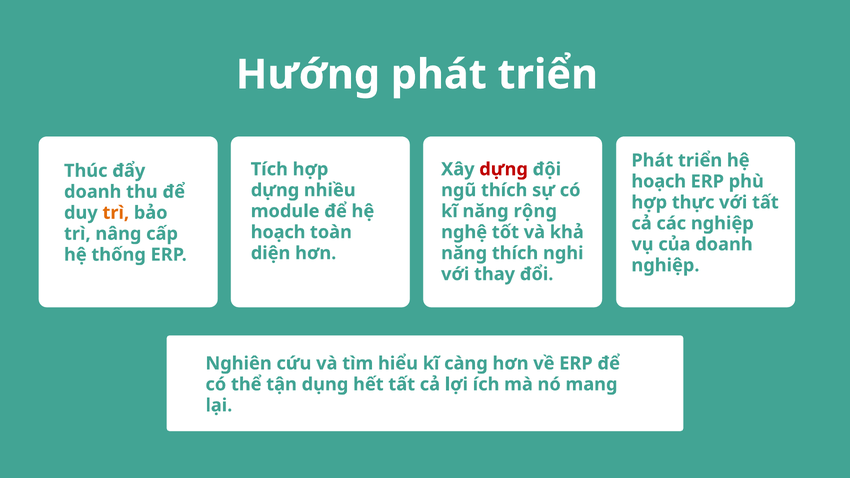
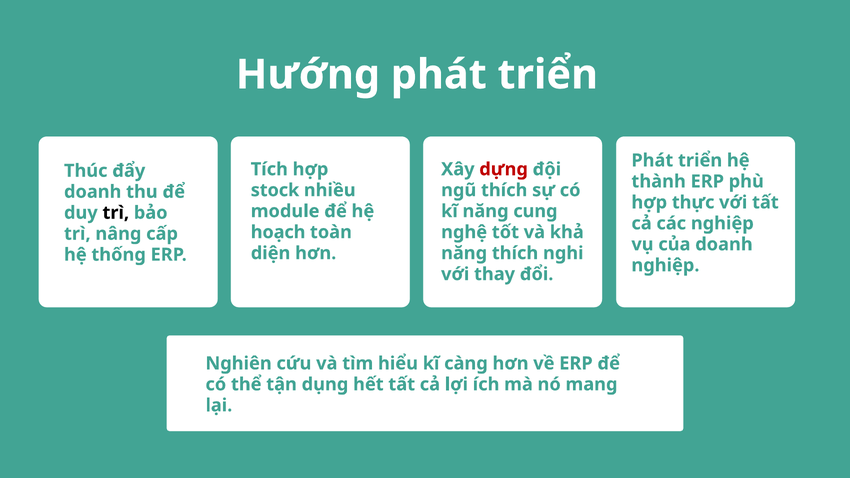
hoạch: hoạch -> thành (659, 181)
dựng: dựng -> stock (275, 190)
rộng: rộng -> cung (535, 211)
trì colour: orange -> black (116, 213)
